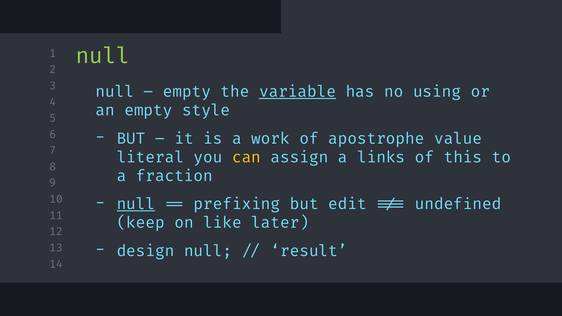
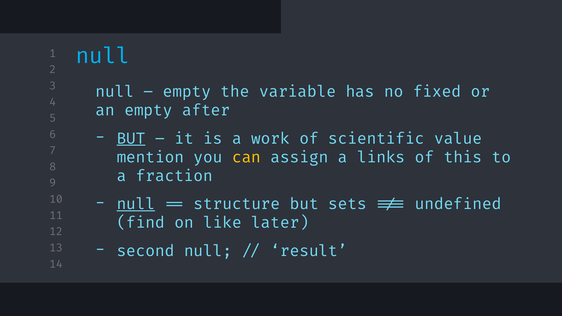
null colour: light green -> light blue (103, 56)
variable underline: present -> none (298, 92)
using: using -> fixed (437, 92)
style: style -> after (206, 111)
BUT underline: none -> present (131, 139)
apostrophe: apostrophe -> scientific (376, 139)
literal: literal -> mention (150, 157)
prefixing: prefixing -> structure (237, 204)
edit: edit -> sets (348, 204)
keep: keep -> find (141, 223)
design: design -> second (146, 251)
